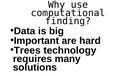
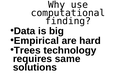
Important: Important -> Empirical (36, 41)
many: many -> same (68, 59)
